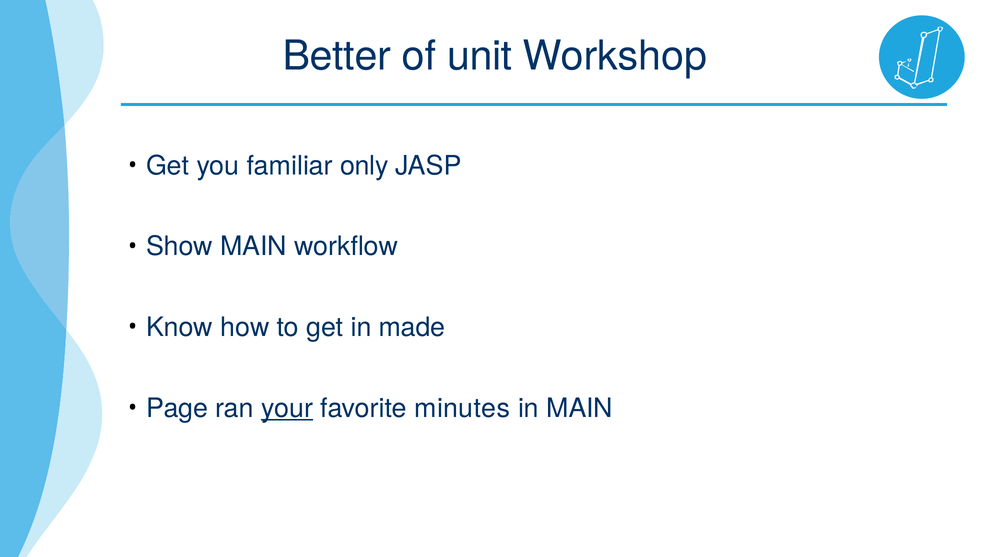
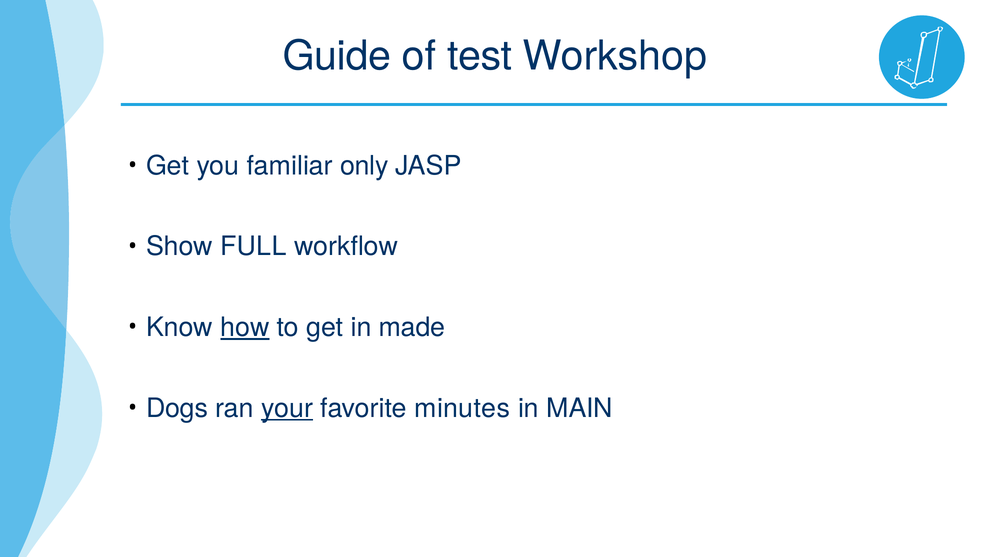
Better: Better -> Guide (337, 56)
unit: unit -> test (480, 56)
Show MAIN: MAIN -> FULL (253, 247)
how underline: none -> present (245, 327)
Page: Page -> Dogs (177, 408)
